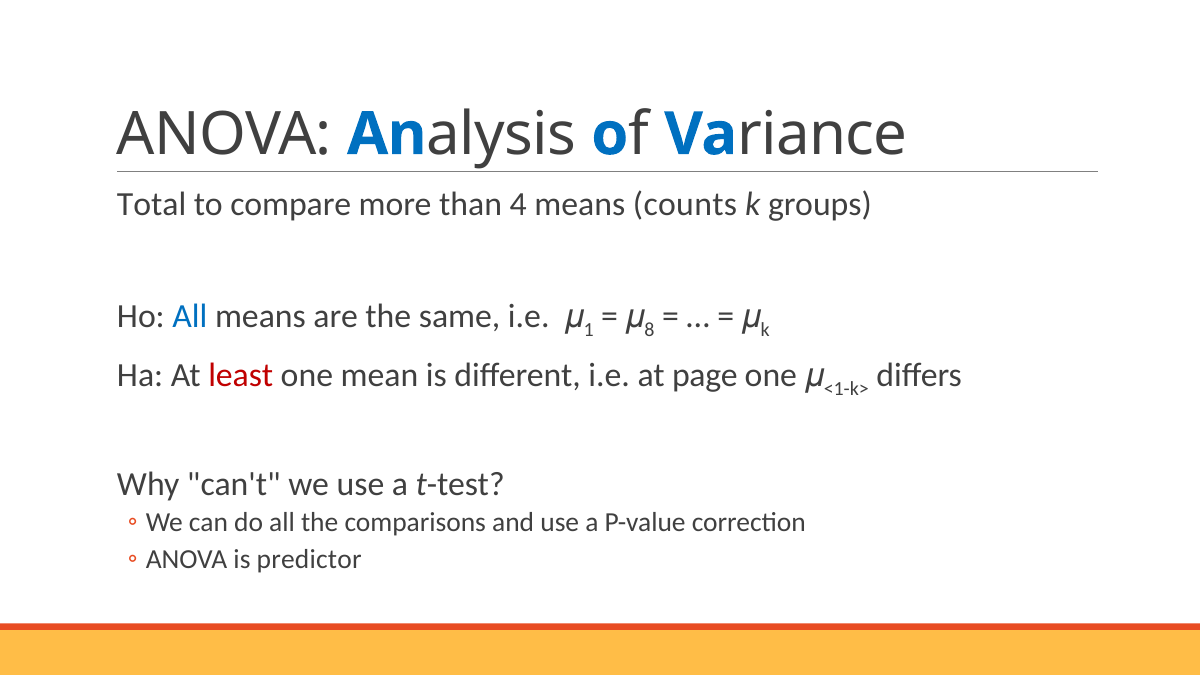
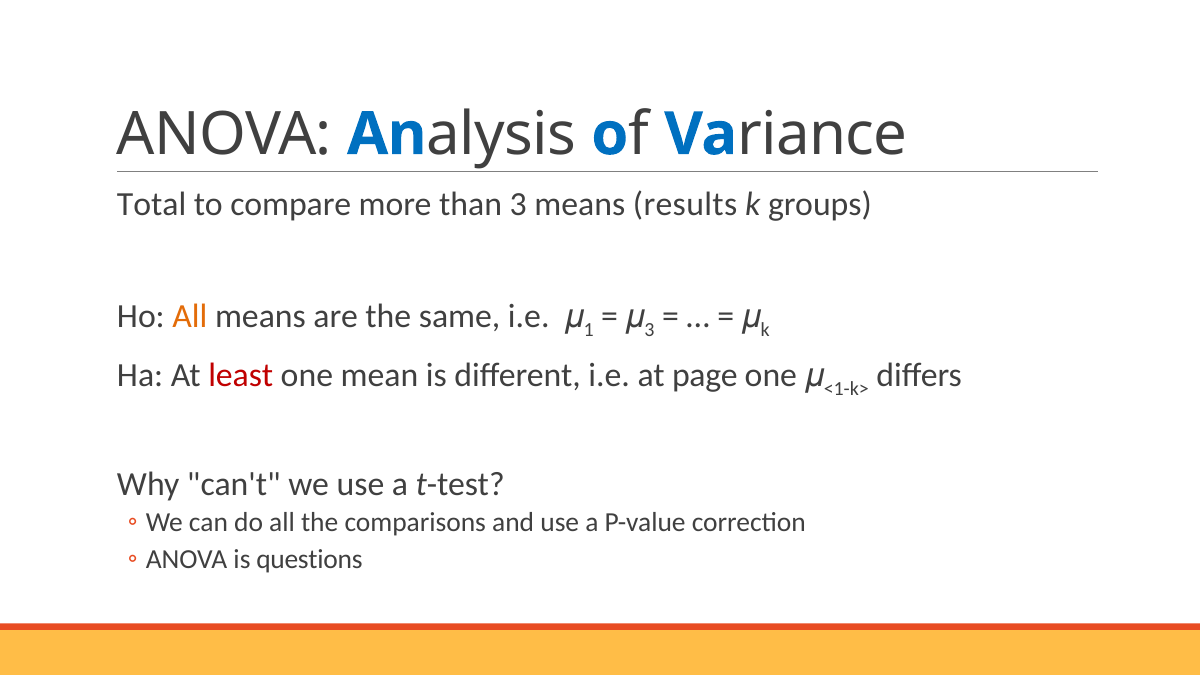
than 4: 4 -> 3 (518, 204)
counts: counts -> results (685, 204)
All colour: blue -> orange (190, 316)
8: 8 -> 3 (649, 329)
predictor: predictor -> questions (309, 560)
